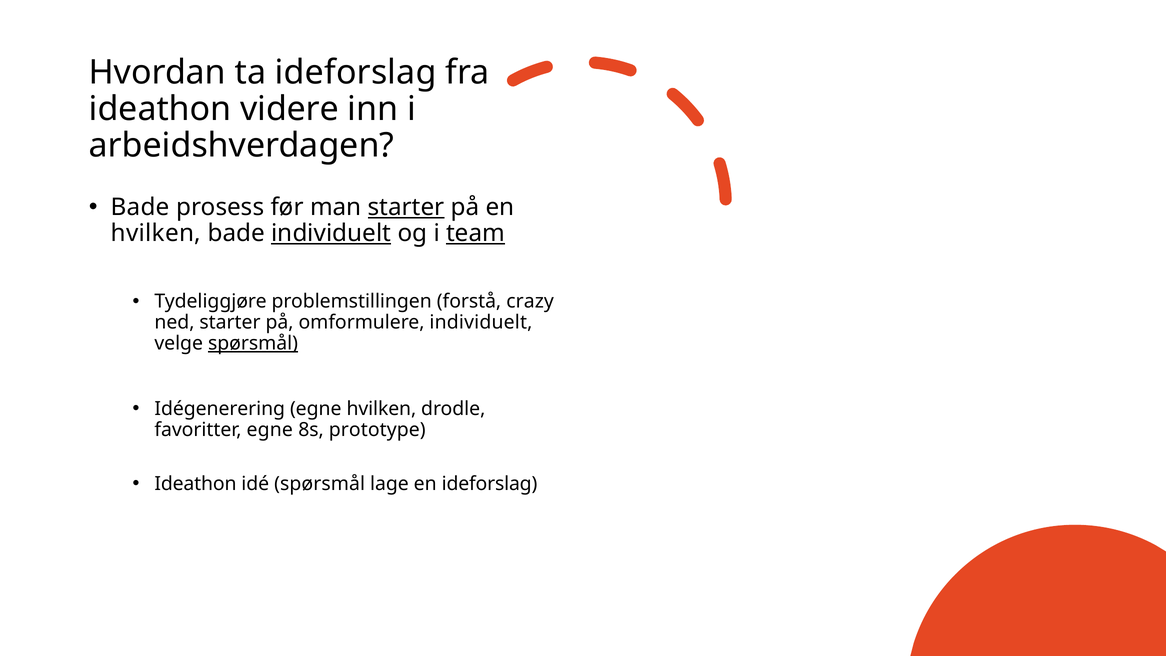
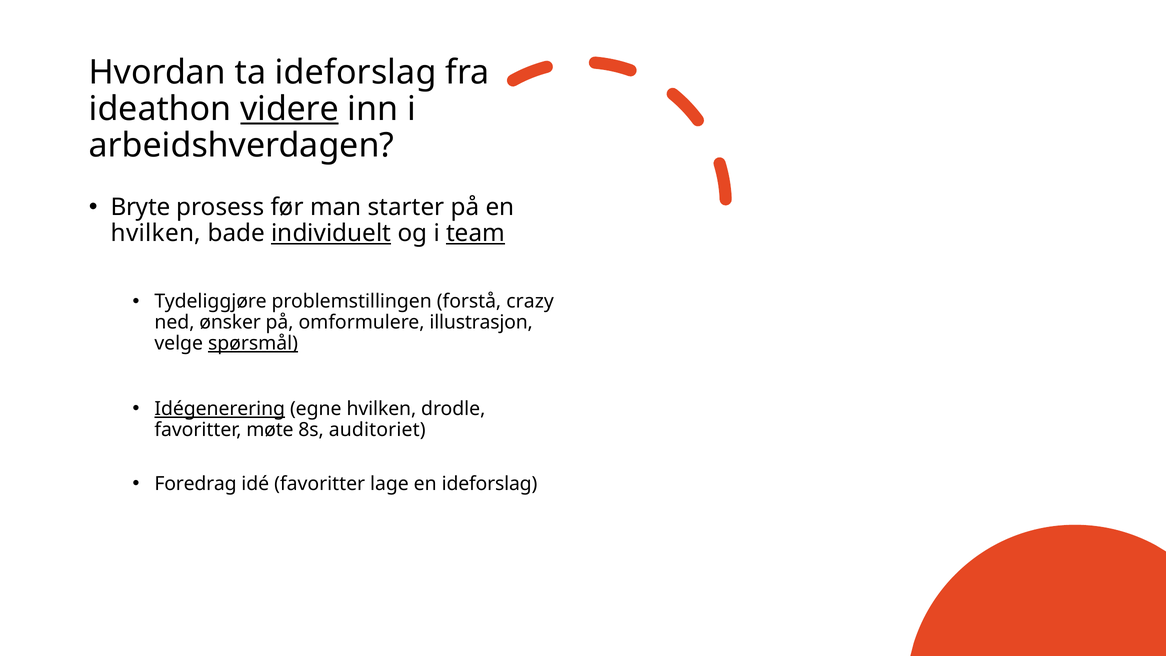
videre underline: none -> present (290, 109)
Bade: Bade -> Bryte (140, 207)
starter underline: present -> none (406, 207)
ned starter: starter -> ønsker (230, 322)
omformulere individuelt: individuelt -> illustrasjon (481, 322)
Idégenerering underline: none -> present (220, 409)
favoritter egne: egne -> møte (270, 430)
prototype: prototype -> auditoriet (377, 430)
Ideathon: Ideathon -> Foredrag (196, 484)
idé spørsmål: spørsmål -> favoritter (320, 484)
